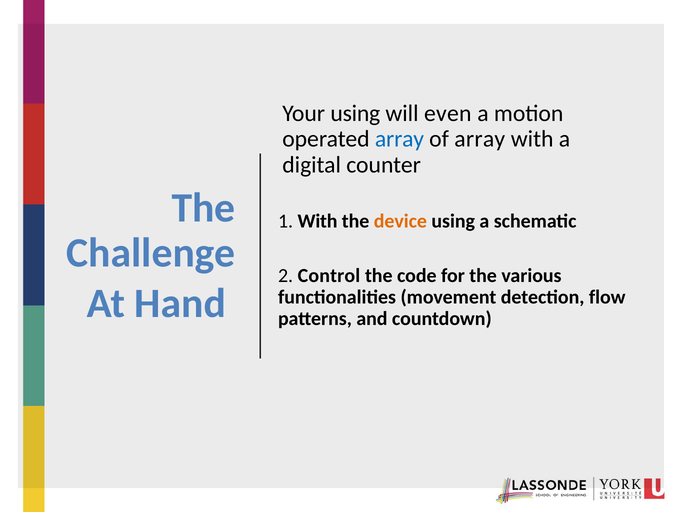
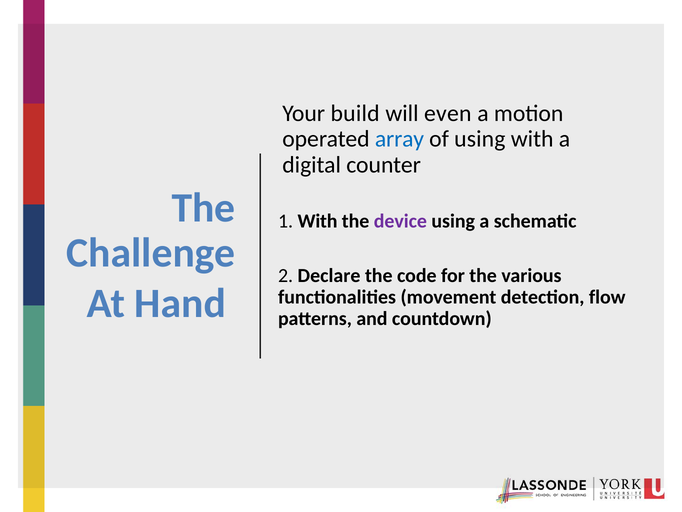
Your using: using -> build (355, 113)
of array: array -> using (480, 139)
device colour: orange -> purple (400, 221)
Control: Control -> Declare (329, 275)
